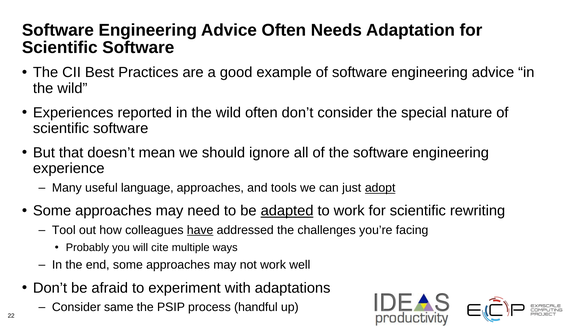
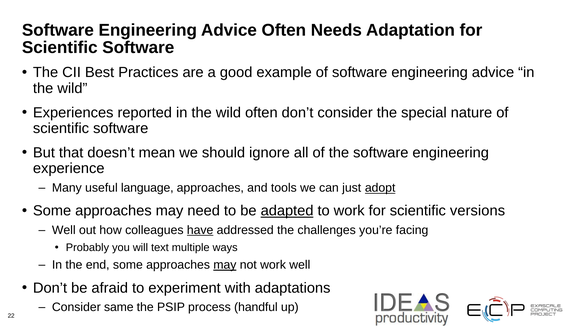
rewriting: rewriting -> versions (478, 211)
Tool: Tool -> Well (64, 230)
cite: cite -> text (160, 248)
may underline: none -> present (225, 265)
